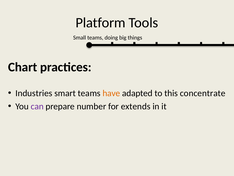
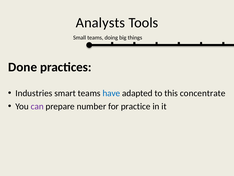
Platform: Platform -> Analysts (100, 23)
Chart: Chart -> Done (23, 67)
have colour: orange -> blue (111, 93)
extends: extends -> practice (136, 106)
